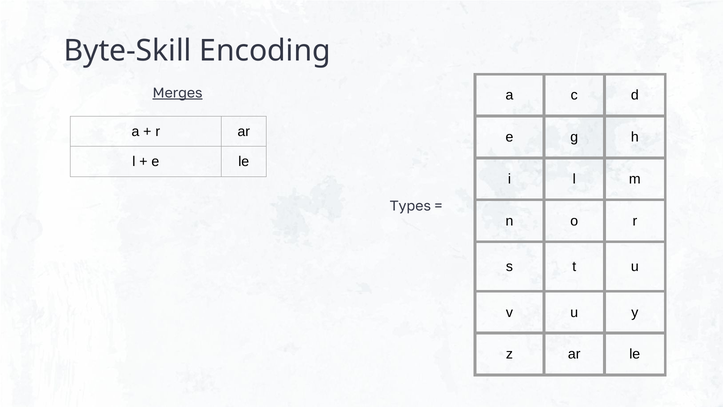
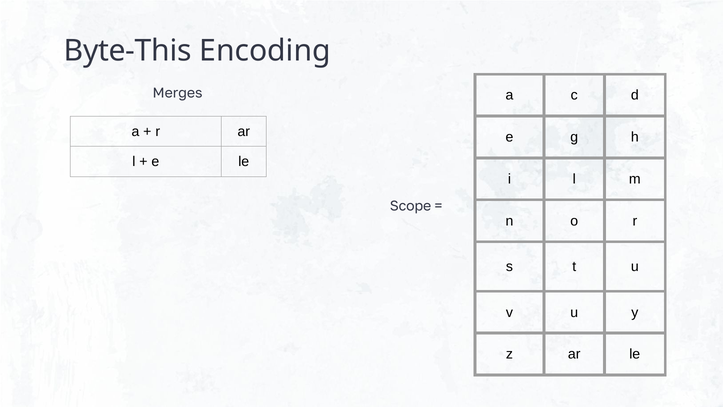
Byte-Skill: Byte-Skill -> Byte-This (128, 51)
Merges underline: present -> none (178, 93)
Types: Types -> Scope (410, 206)
